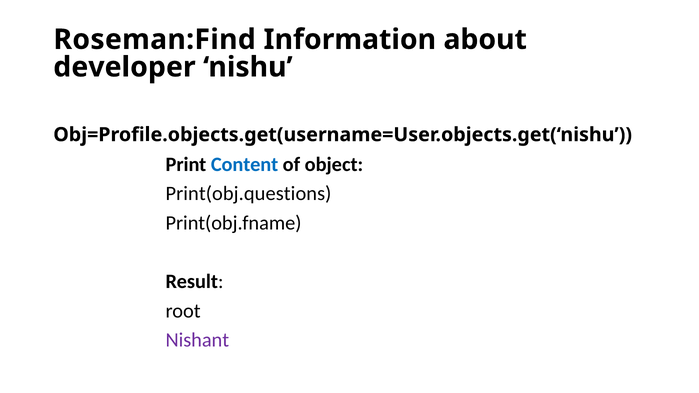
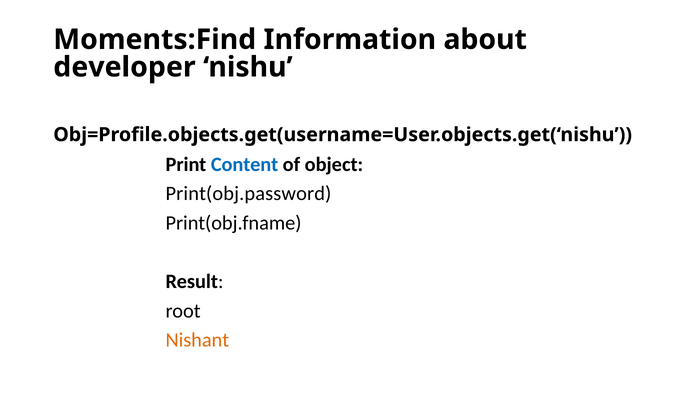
Roseman:Find: Roseman:Find -> Moments:Find (155, 40)
Print(obj.questions: Print(obj.questions -> Print(obj.password (248, 194)
Nishant colour: purple -> orange (197, 340)
